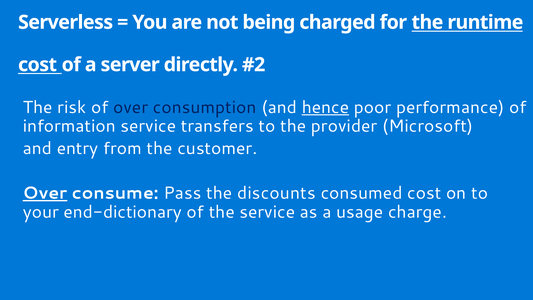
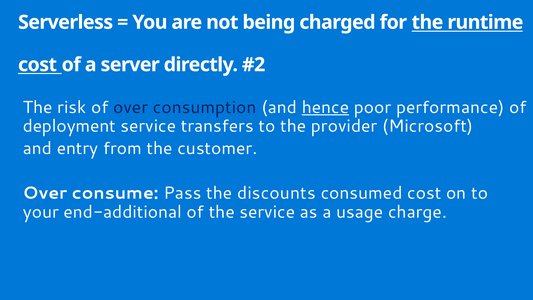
information: information -> deployment (69, 126)
Over underline: present -> none (45, 193)
end-dictionary: end-dictionary -> end-additional (123, 212)
